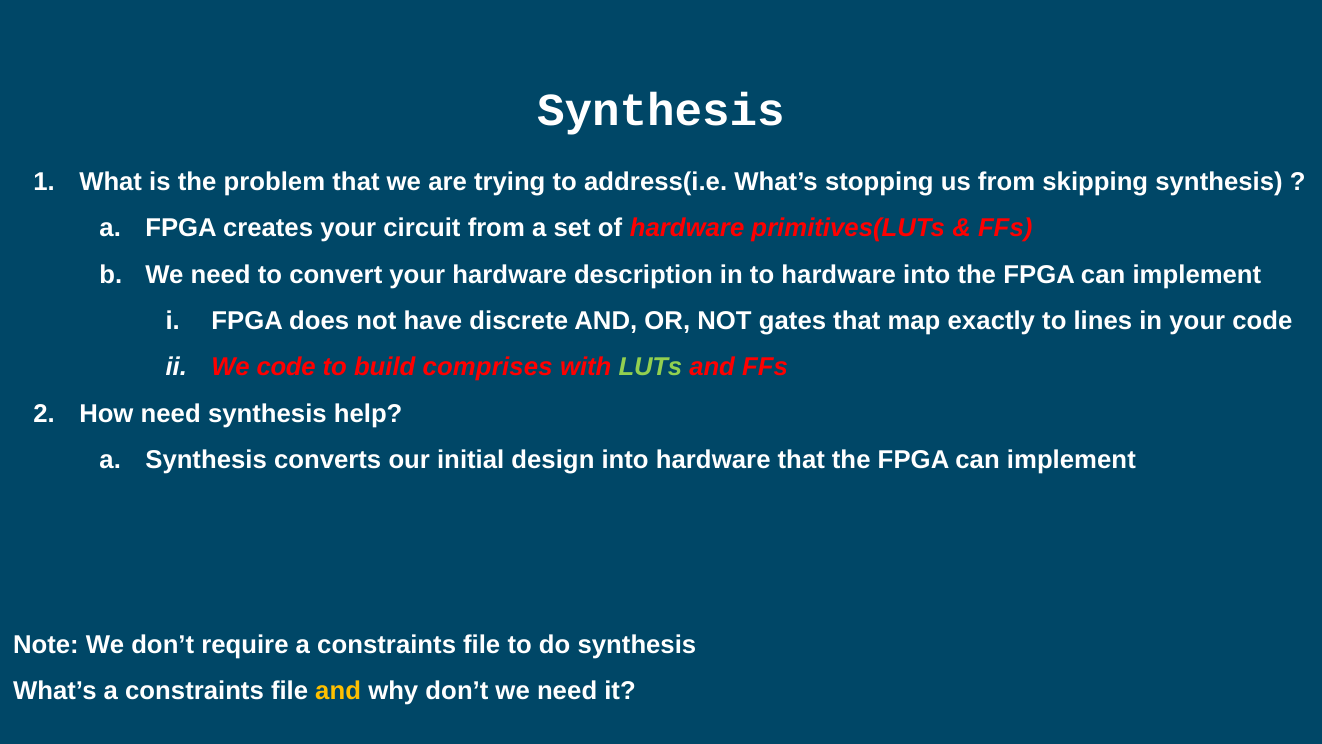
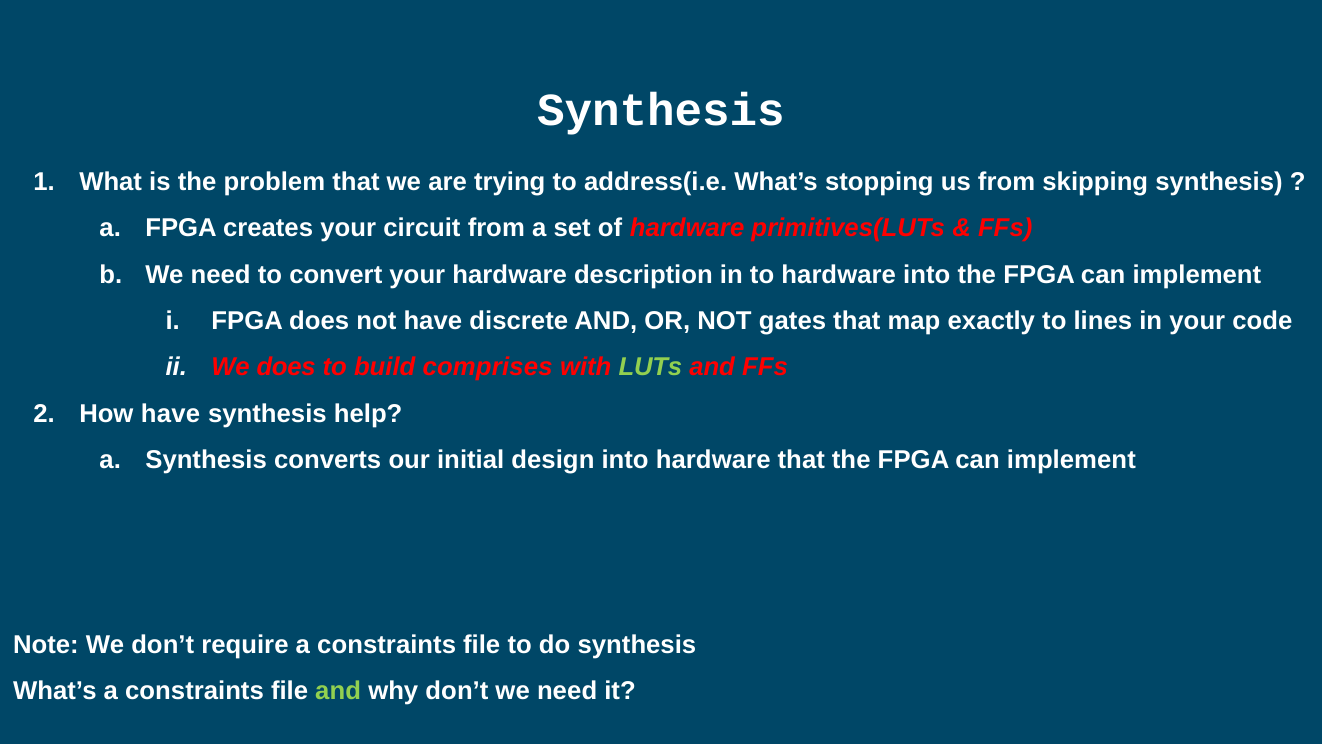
We code: code -> does (286, 367)
How need: need -> have (171, 413)
and colour: yellow -> light green (338, 691)
